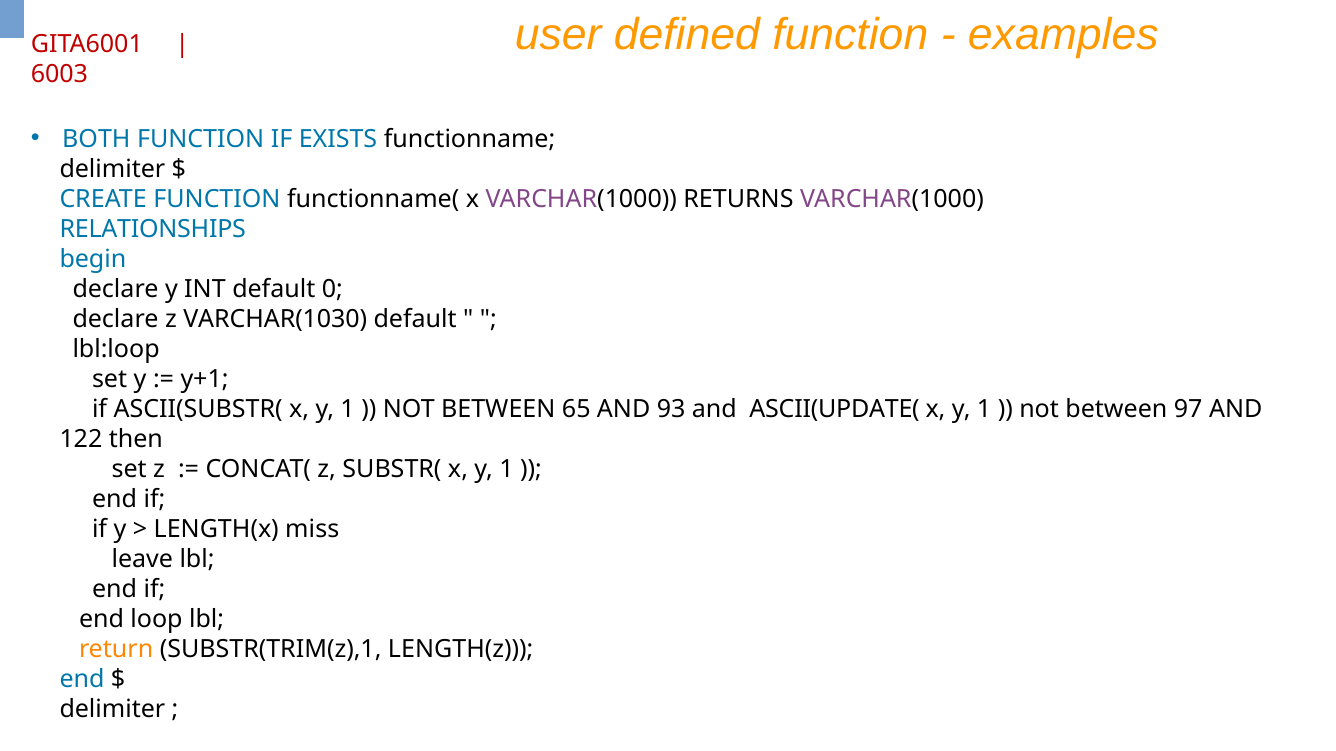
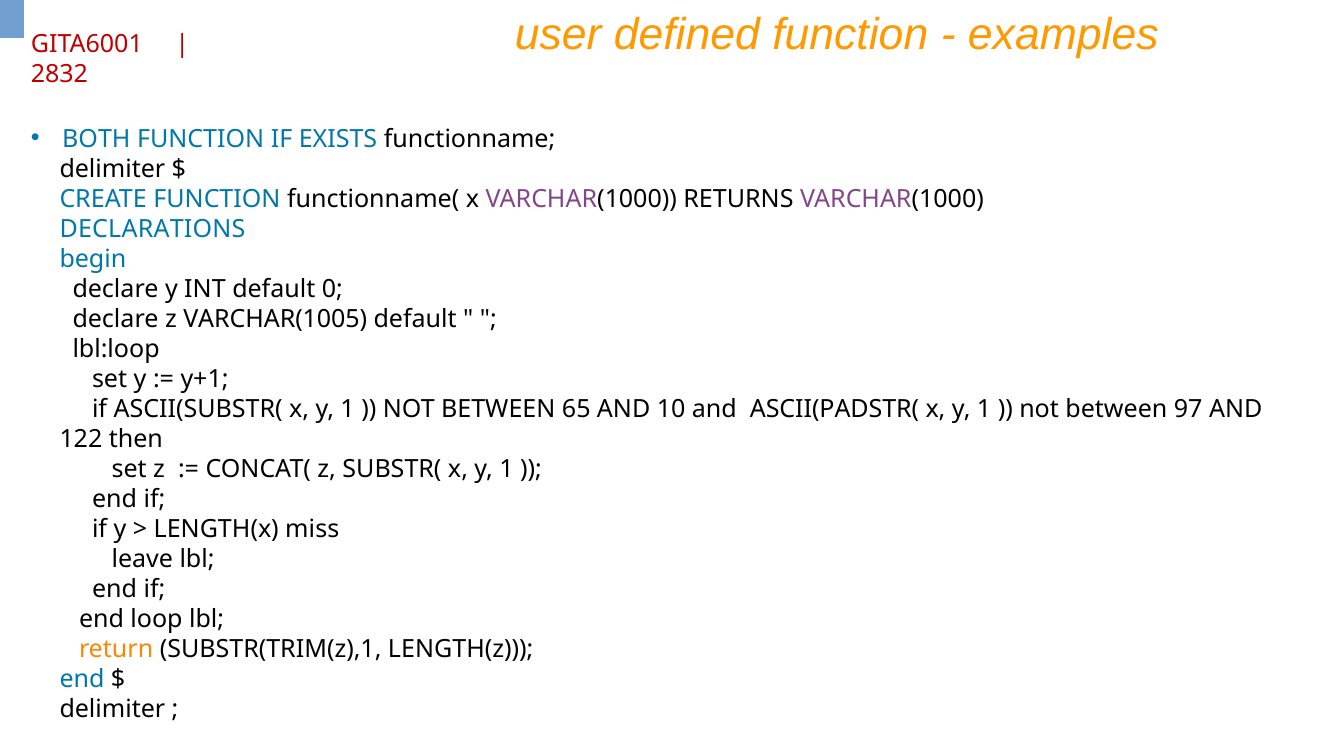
6003: 6003 -> 2832 (59, 75)
RELATIONSHIPS: RELATIONSHIPS -> DECLARATIONS (153, 229)
VARCHAR(1030: VARCHAR(1030 -> VARCHAR(1005 (275, 319)
93: 93 -> 10 (671, 409)
ASCII(UPDATE(: ASCII(UPDATE( -> ASCII(PADSTR( (835, 409)
